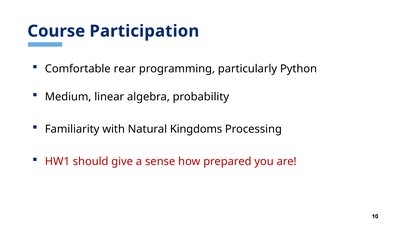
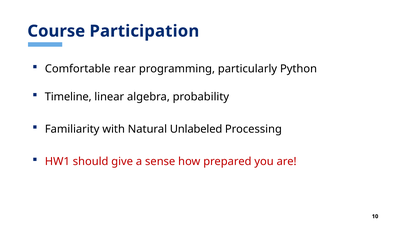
Medium: Medium -> Timeline (68, 97)
Kingdoms: Kingdoms -> Unlabeled (196, 130)
